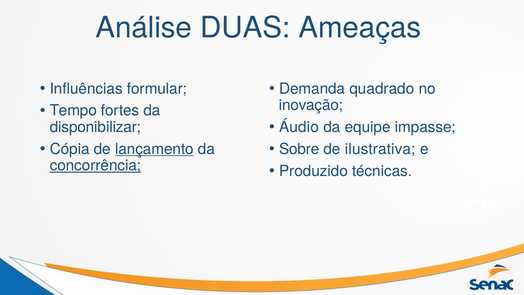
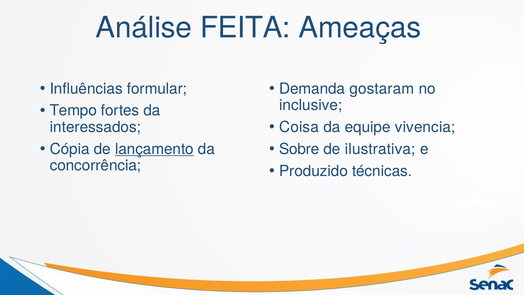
DUAS: DUAS -> FEITA (245, 28)
quadrado: quadrado -> gostaram (382, 89)
inovação: inovação -> inclusive (311, 105)
Áudio: Áudio -> Coisa (299, 127)
impasse: impasse -> vivencia (425, 127)
disponibilizar: disponibilizar -> interessados (95, 127)
concorrência underline: present -> none (95, 165)
